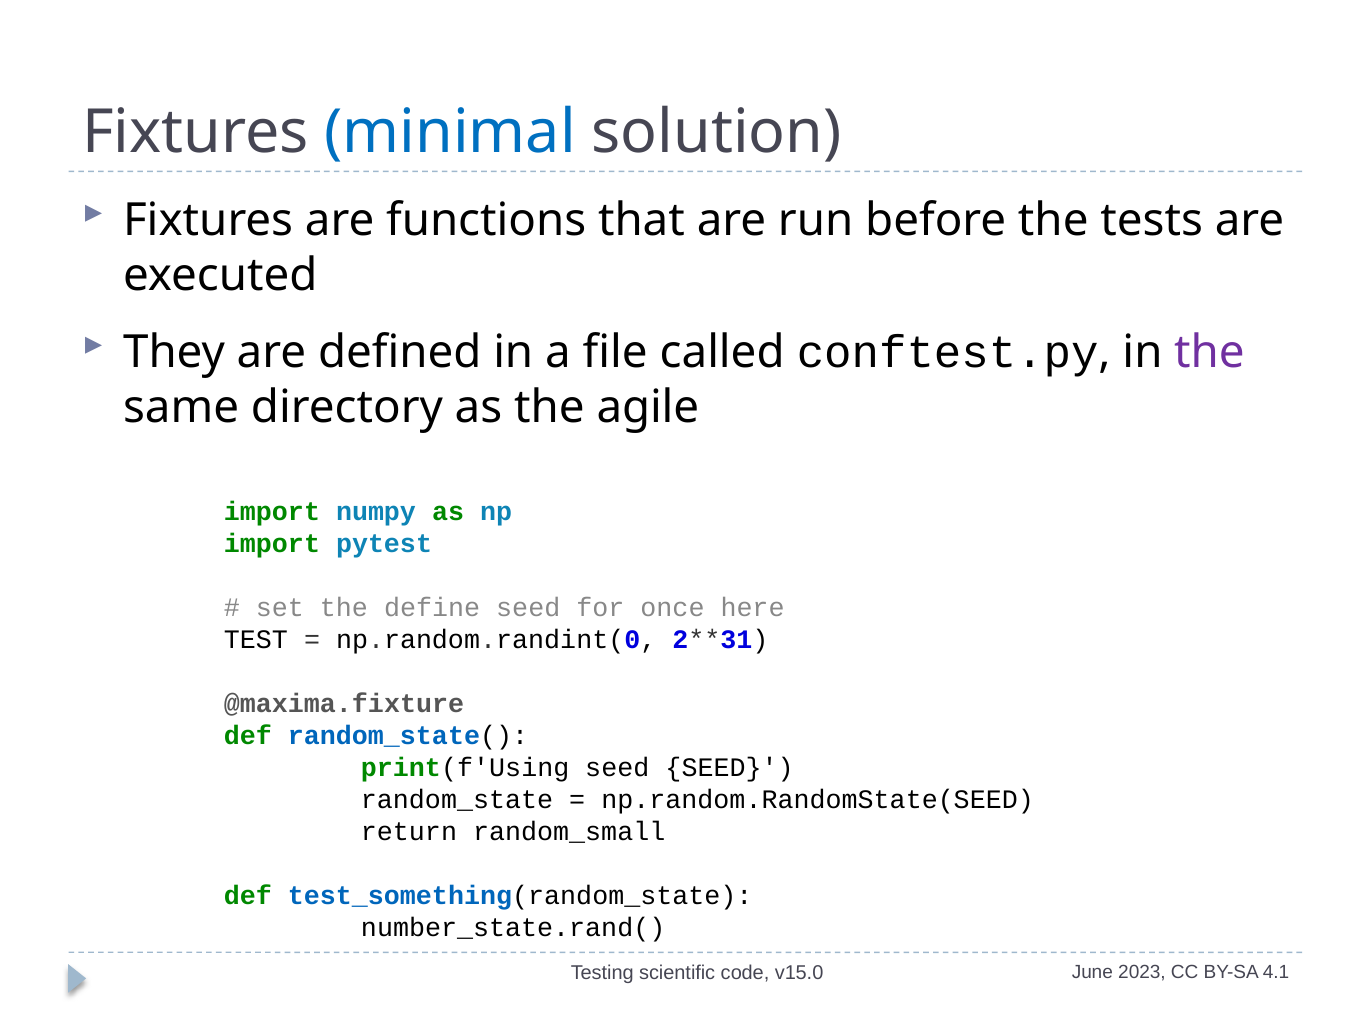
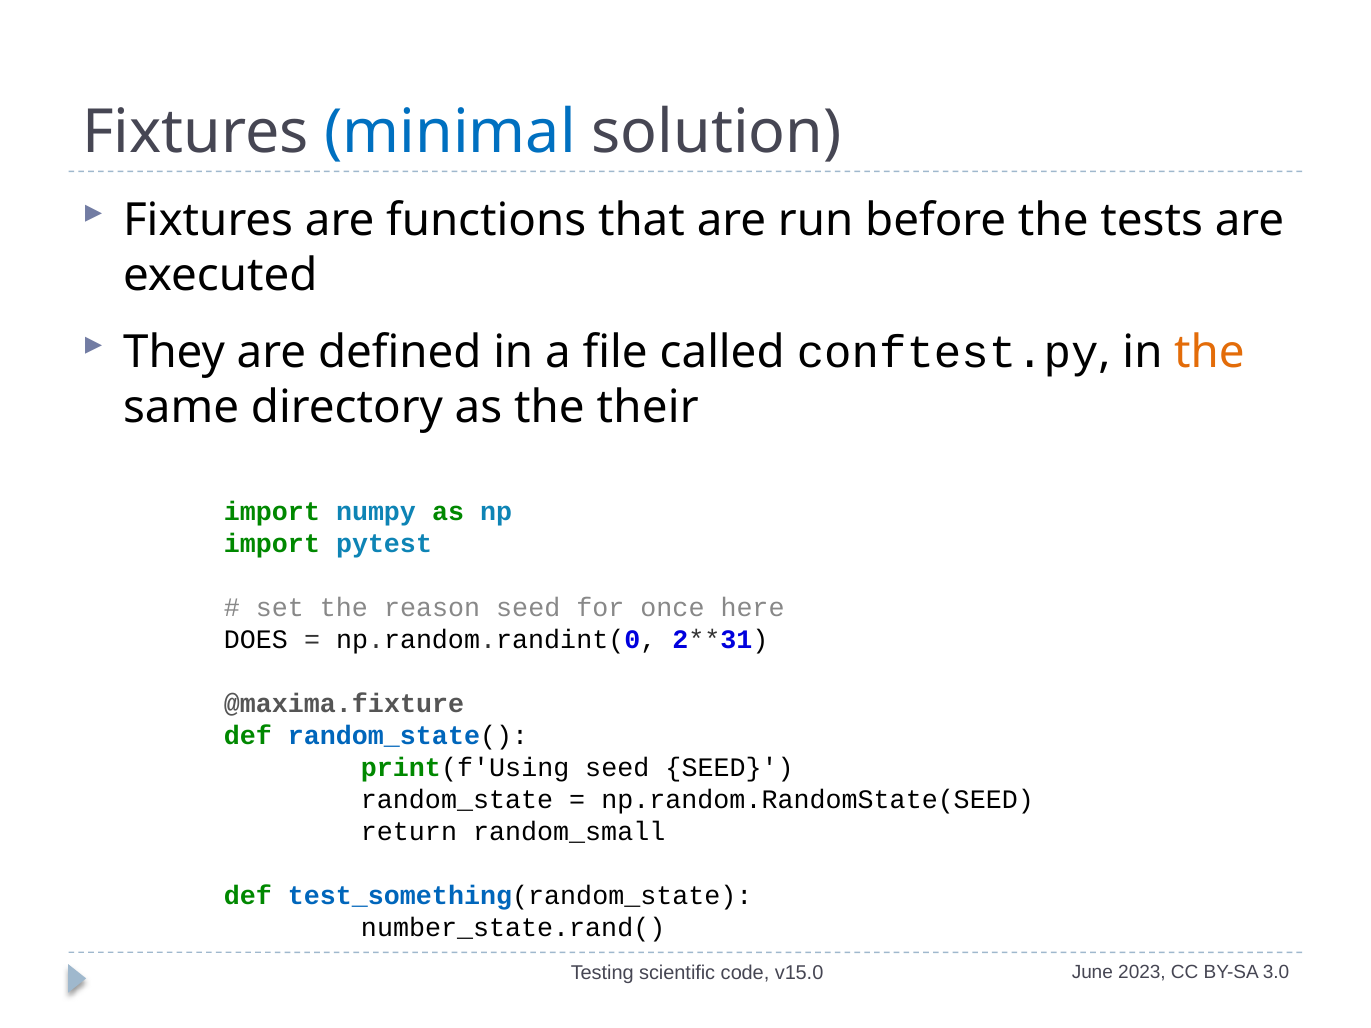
the colour: purple -> orange (1209, 353)
agile: agile -> their (648, 408)
define: define -> reason (432, 608)
TEST: TEST -> DOES (256, 640)
4.1: 4.1 -> 3.0 (1276, 973)
